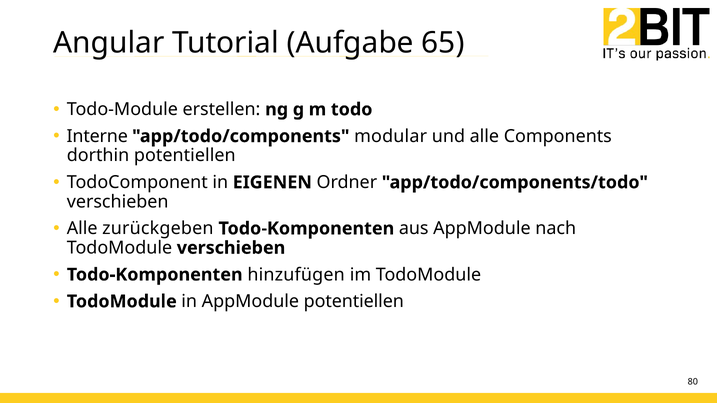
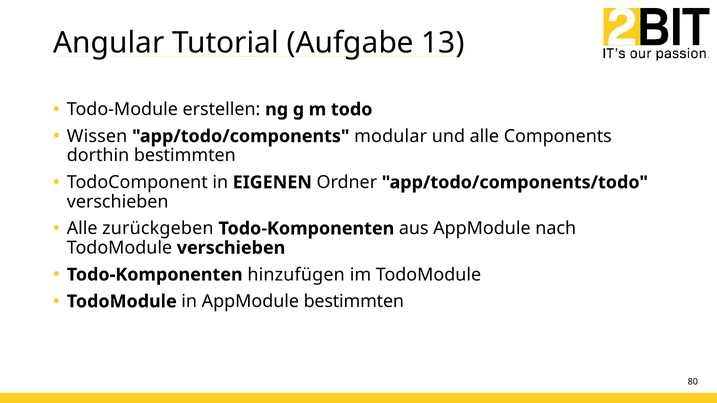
65: 65 -> 13 (443, 43)
Interne: Interne -> Wissen (97, 136)
dorthin potentiellen: potentiellen -> bestimmten (185, 156)
AppModule potentiellen: potentiellen -> bestimmten (354, 302)
